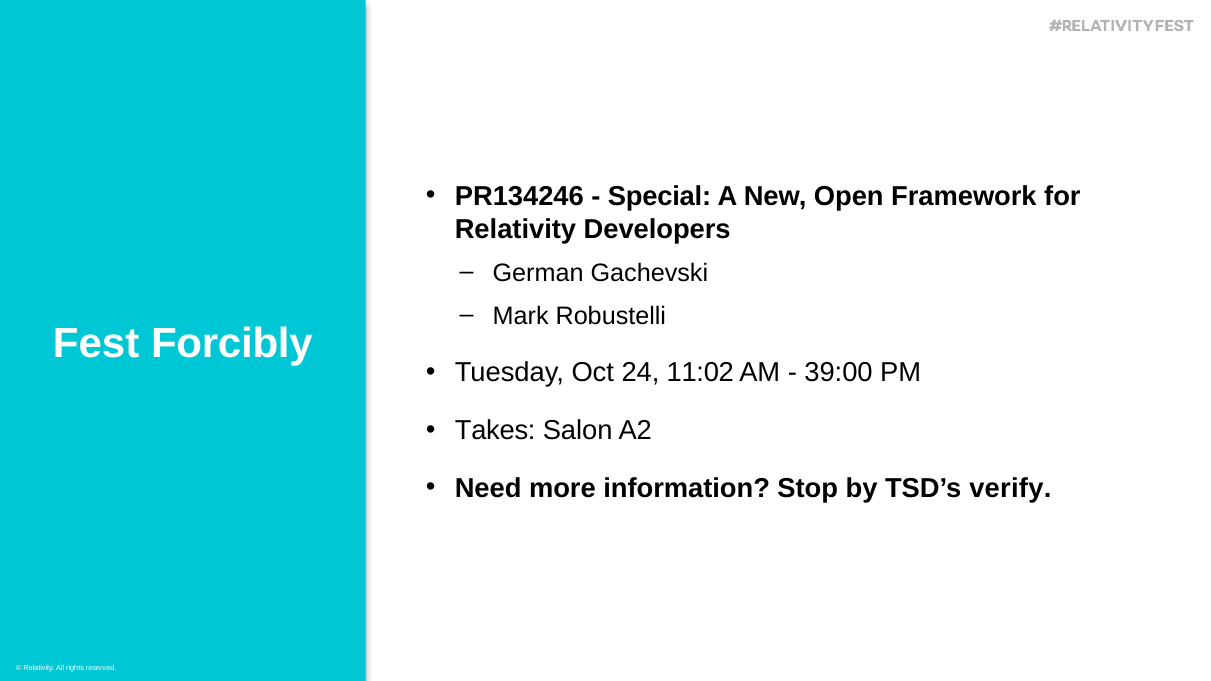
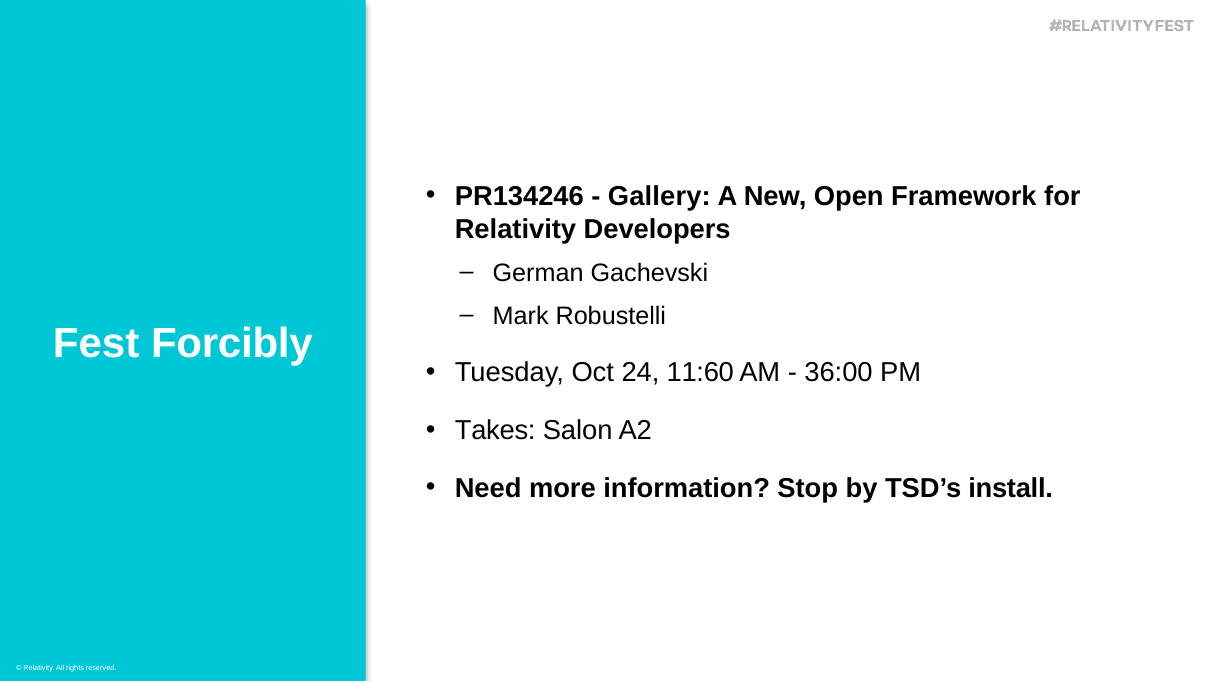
Special: Special -> Gallery (659, 196)
11:02: 11:02 -> 11:60 (700, 373)
39:00: 39:00 -> 36:00 (839, 373)
verify: verify -> install (1011, 488)
